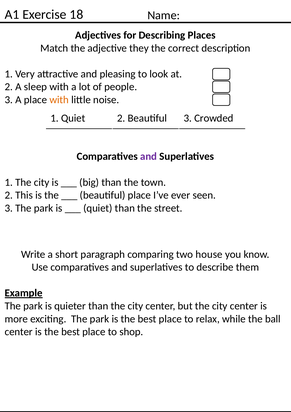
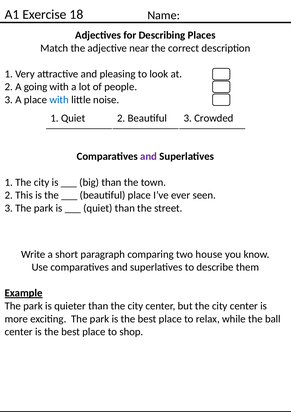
they: they -> near (139, 48)
sleep: sleep -> going (36, 87)
with colour: orange -> blue (59, 100)
